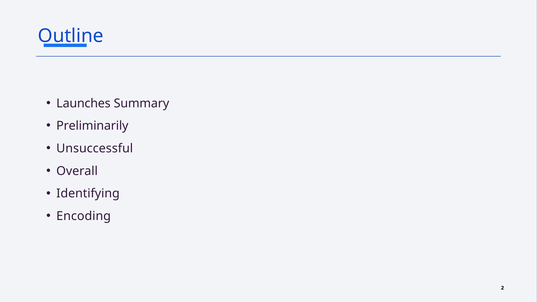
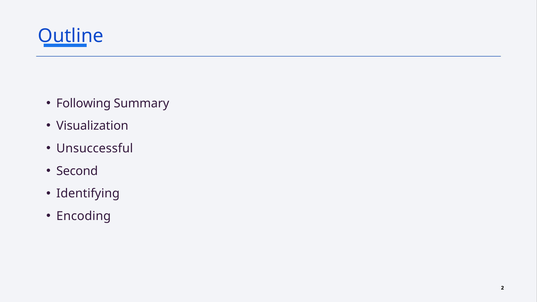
Launches: Launches -> Following (83, 103)
Preliminarily: Preliminarily -> Visualization (92, 126)
Overall: Overall -> Second (77, 171)
